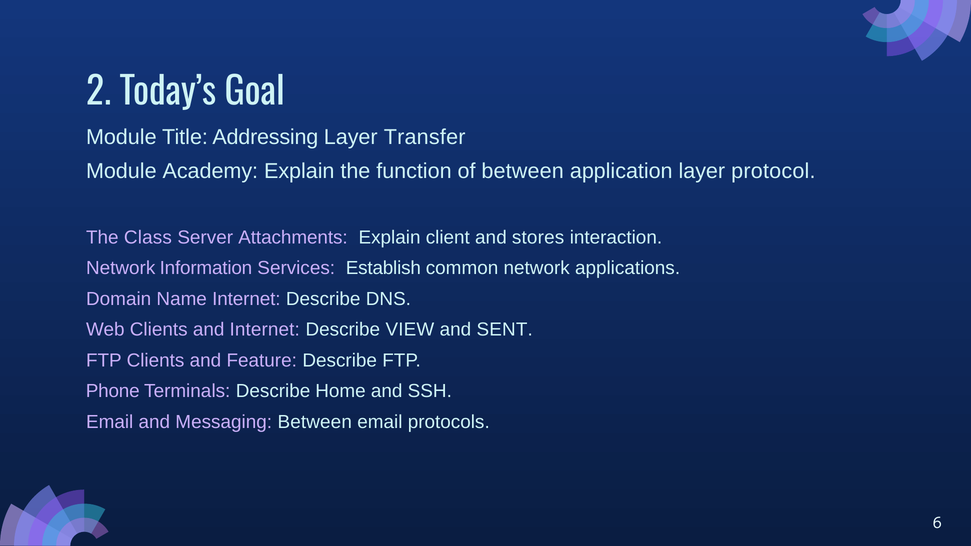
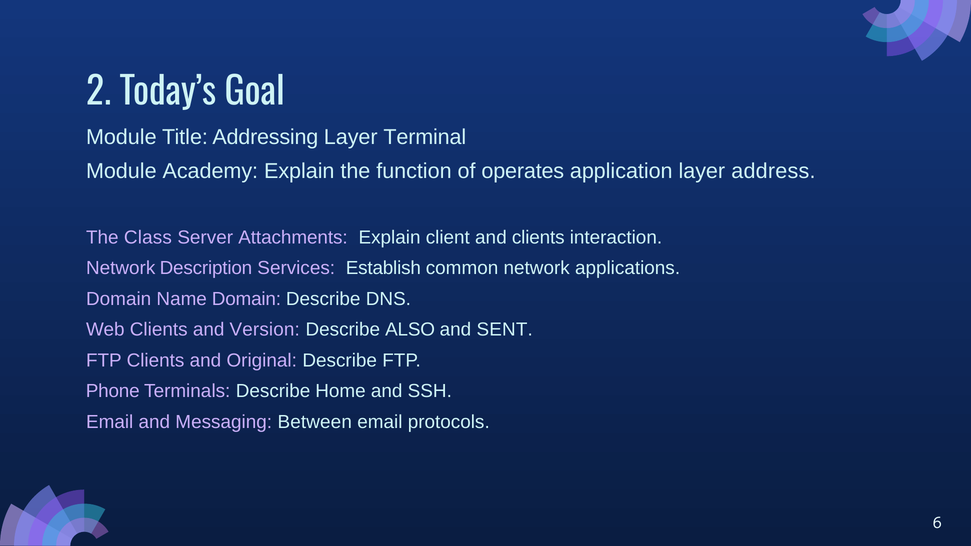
Transfer: Transfer -> Terminal (425, 137)
of between: between -> operates (523, 171)
protocol: protocol -> address (773, 171)
and stores: stores -> clients (538, 238)
Information: Information -> Description (206, 268)
Name Internet: Internet -> Domain (246, 299)
and Internet: Internet -> Version (265, 330)
VIEW: VIEW -> ALSO (410, 330)
Feature: Feature -> Original (262, 361)
